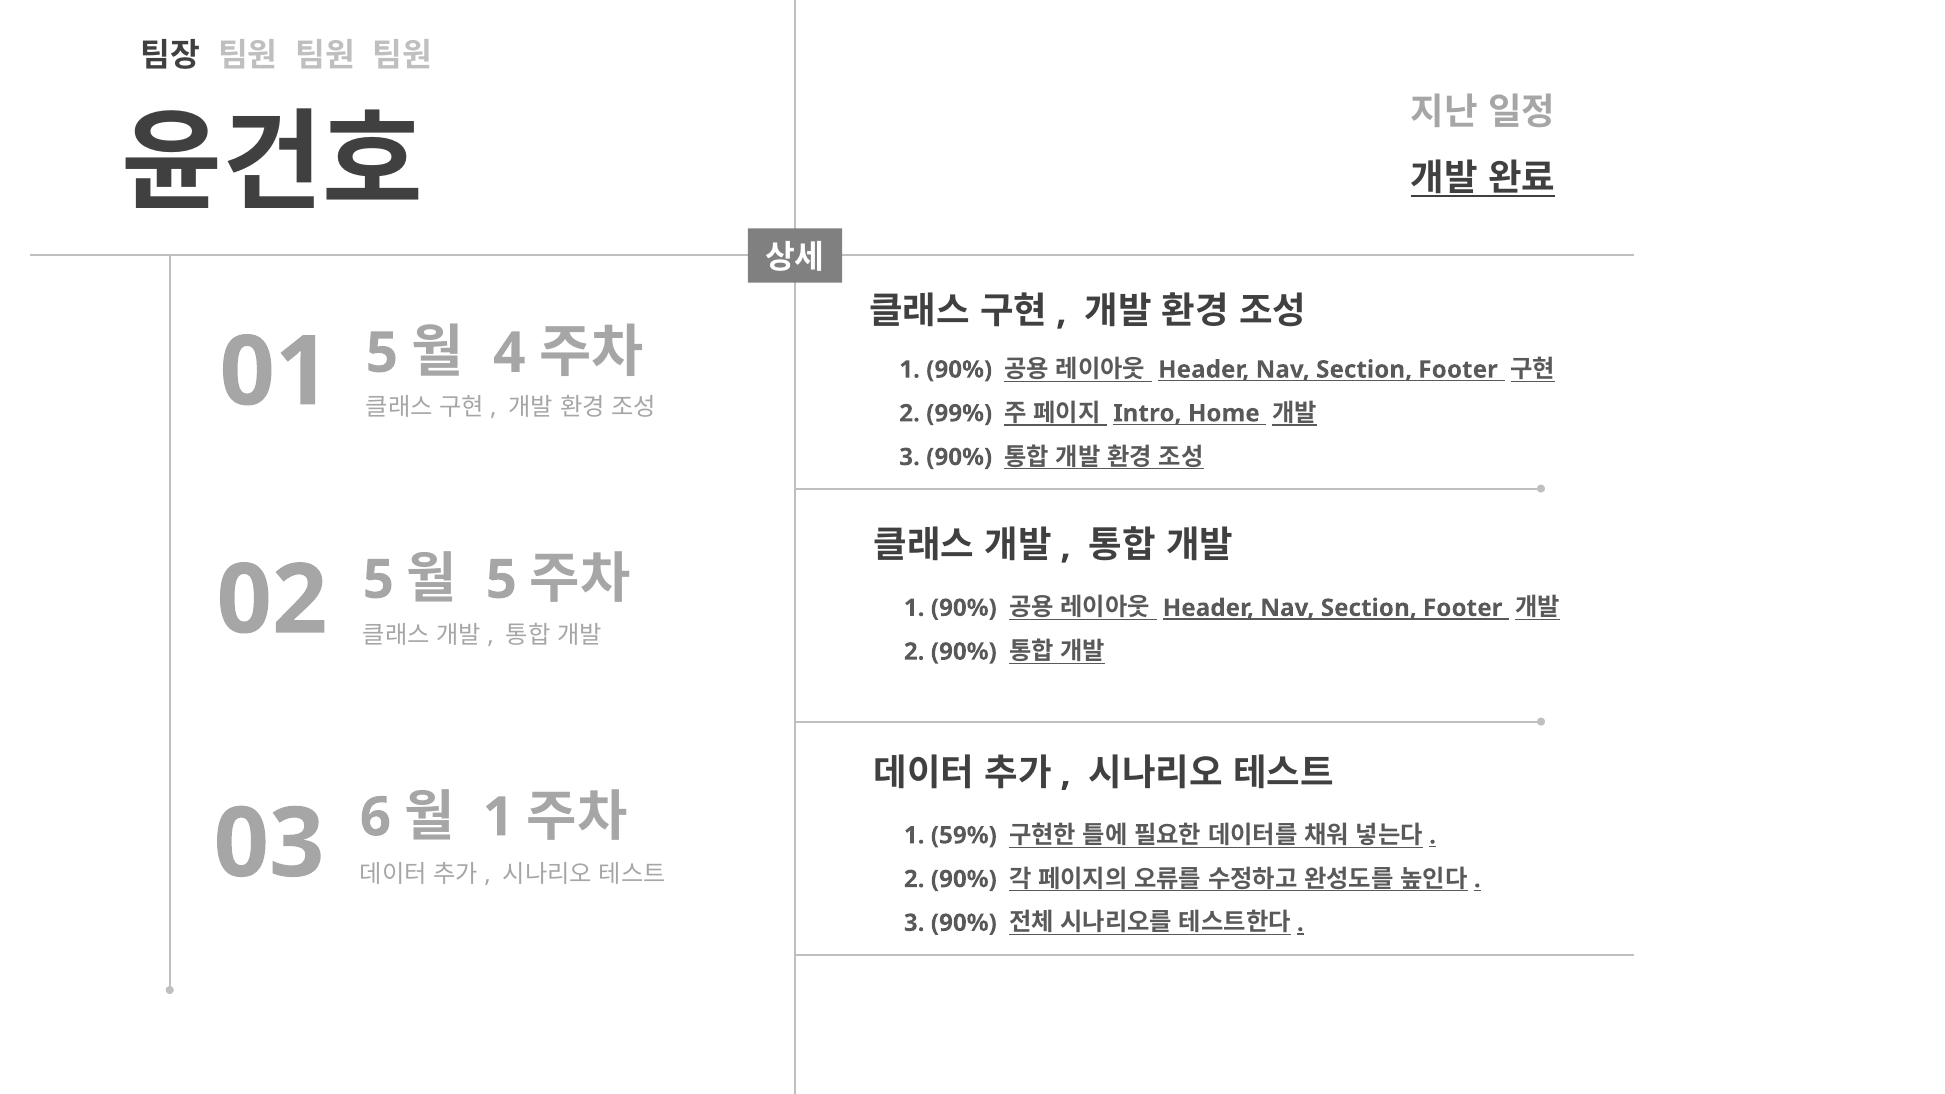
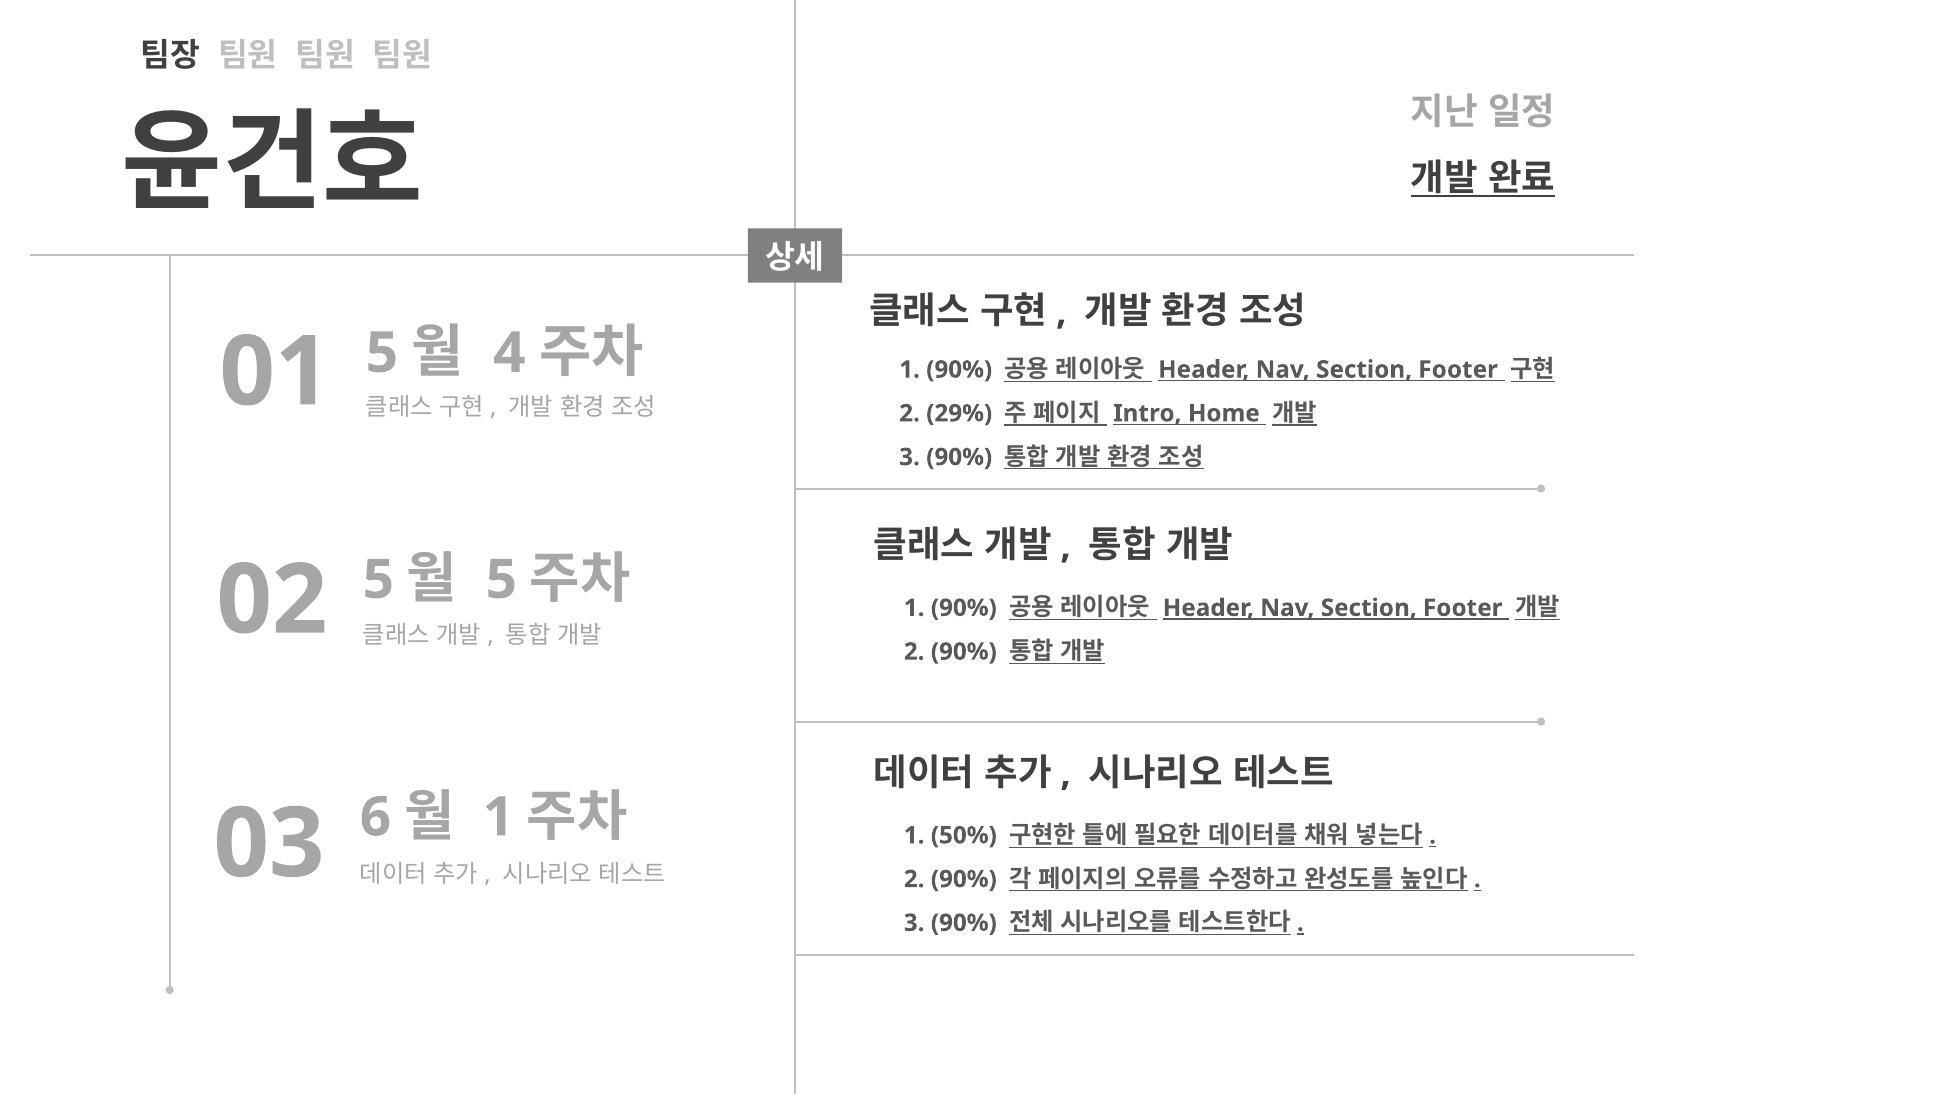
99%: 99% -> 29% (959, 413)
59%: 59% -> 50% (964, 835)
